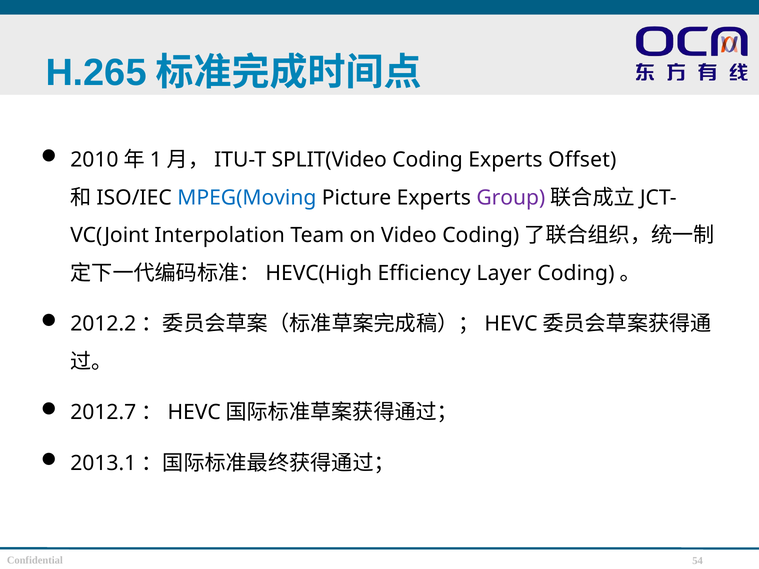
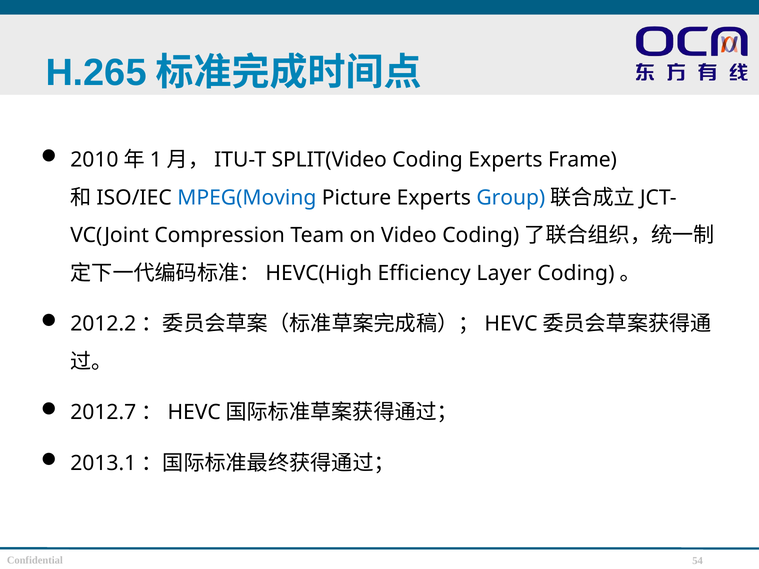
Offset: Offset -> Frame (582, 160)
Group colour: purple -> blue (511, 198)
Interpolation: Interpolation -> Compression (220, 236)
